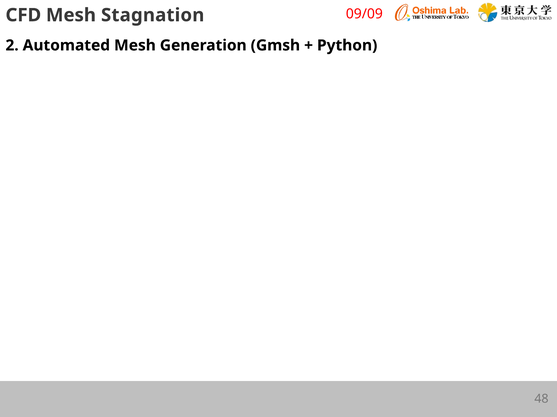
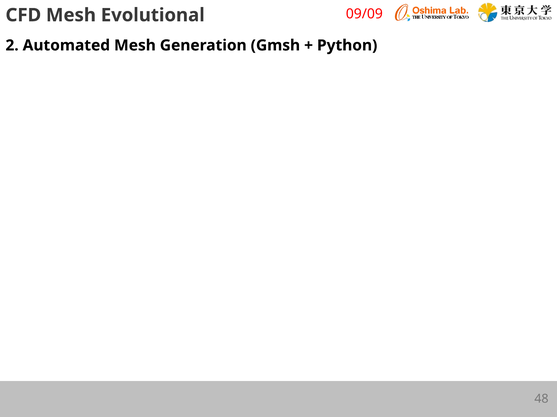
Stagnation: Stagnation -> Evolutional (153, 15)
